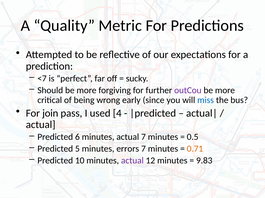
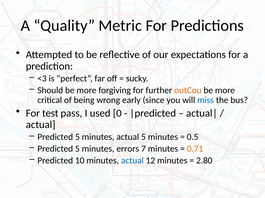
<7: <7 -> <3 (42, 79)
outCou colour: purple -> orange (188, 91)
join: join -> test (50, 114)
4: 4 -> 0 (117, 114)
6: 6 -> 5 (77, 137)
actual 7: 7 -> 5 (143, 137)
actual colour: purple -> blue (132, 161)
9.83: 9.83 -> 2.80 (204, 161)
